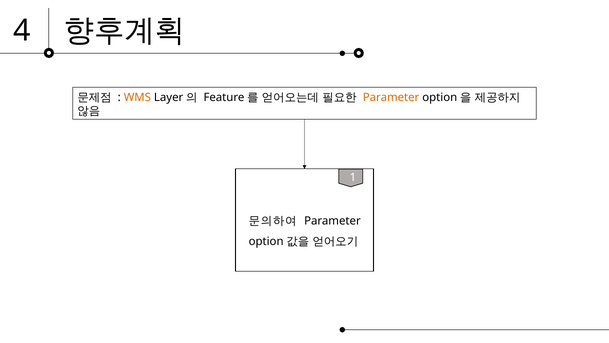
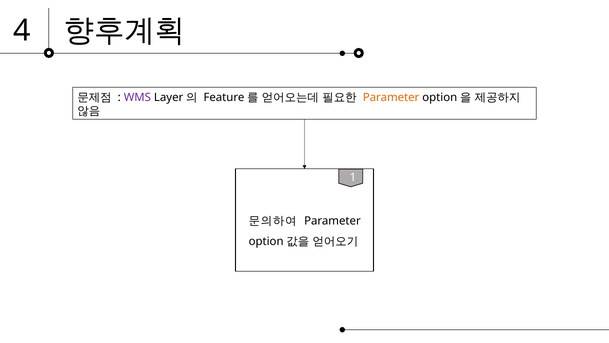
WMS colour: orange -> purple (137, 97)
